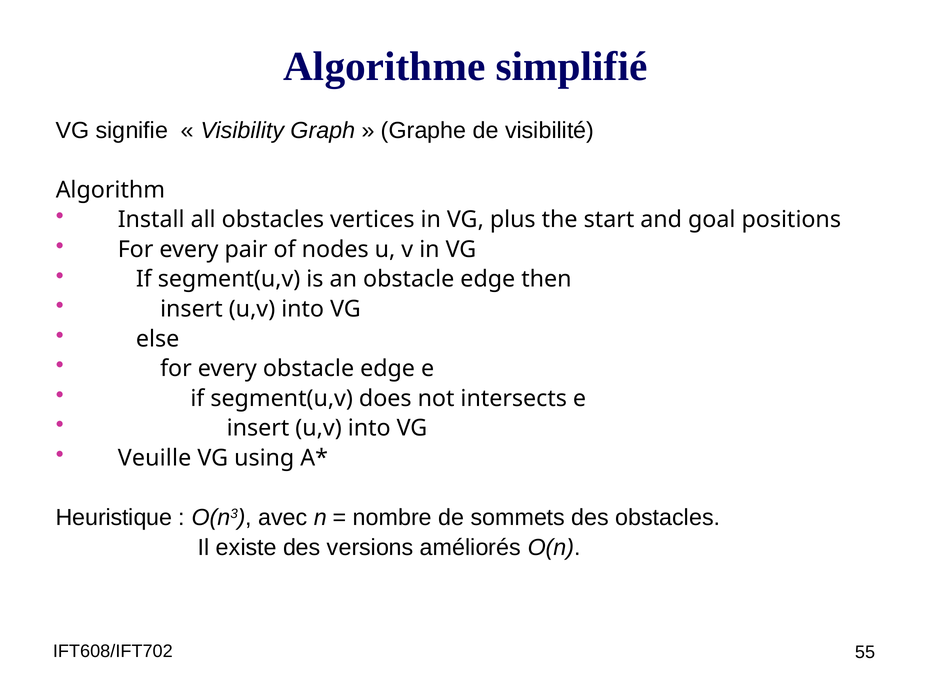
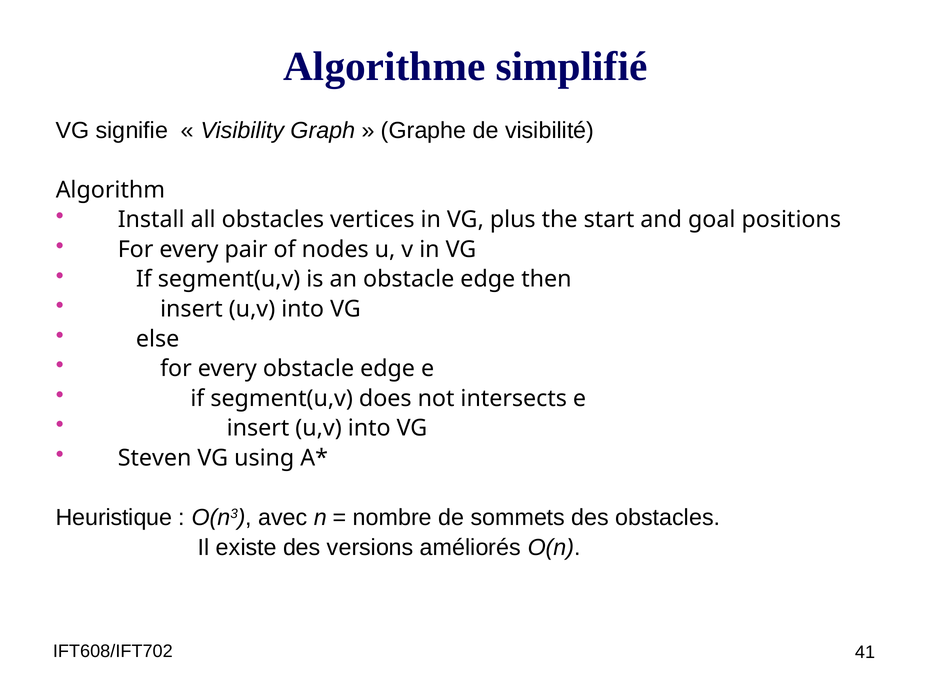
Veuille: Veuille -> Steven (155, 458)
55: 55 -> 41 (865, 653)
